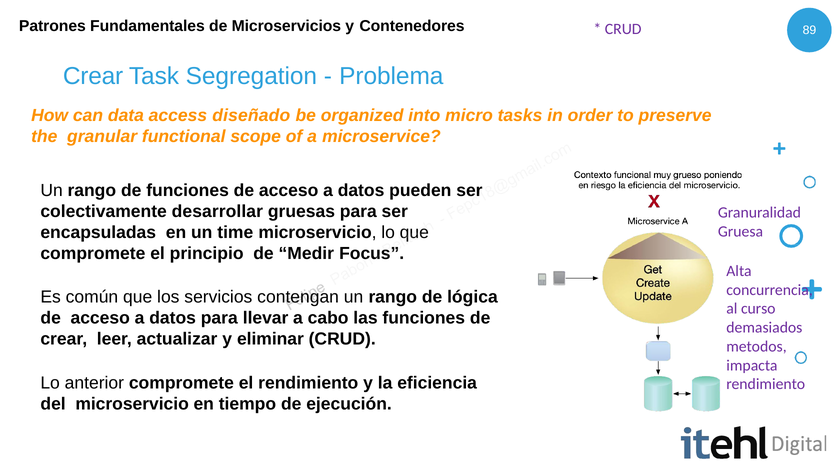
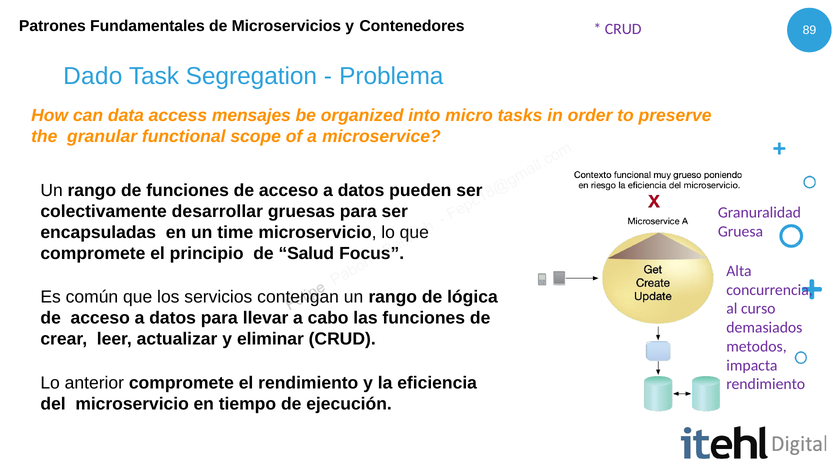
Crear: Crear -> Dado (93, 76)
diseñado: diseñado -> mensajes (251, 116)
Medir: Medir -> Salud (306, 253)
